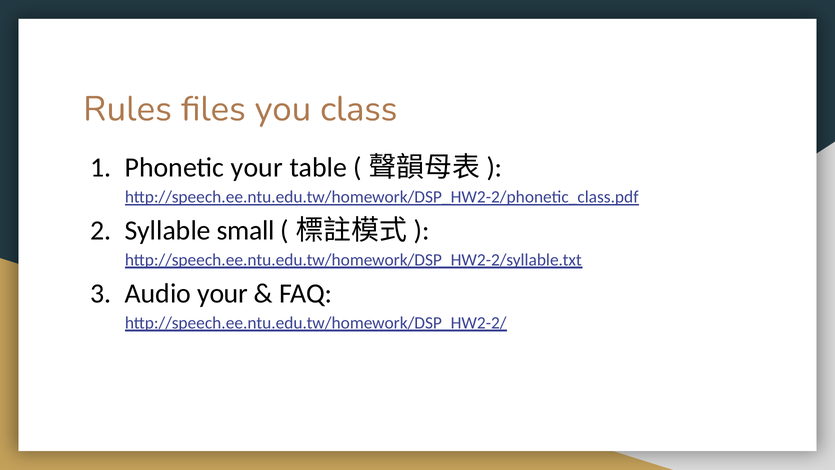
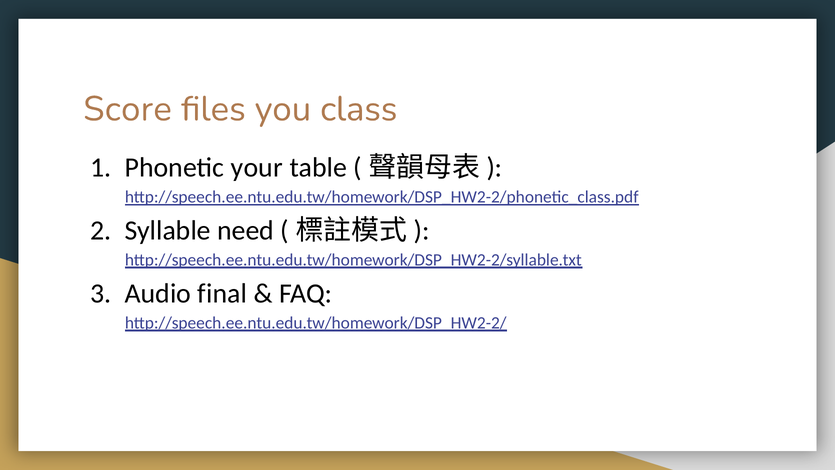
Rules: Rules -> Score (127, 109)
small: small -> need (246, 230)
Audio your: your -> final (222, 293)
